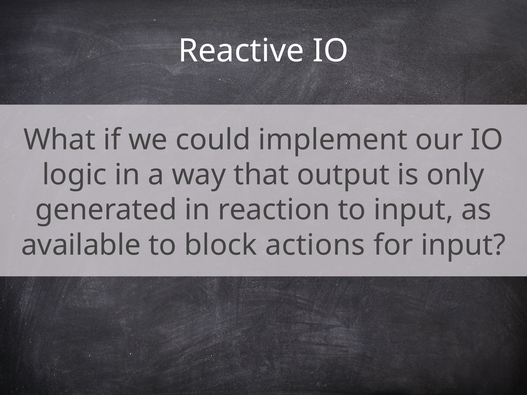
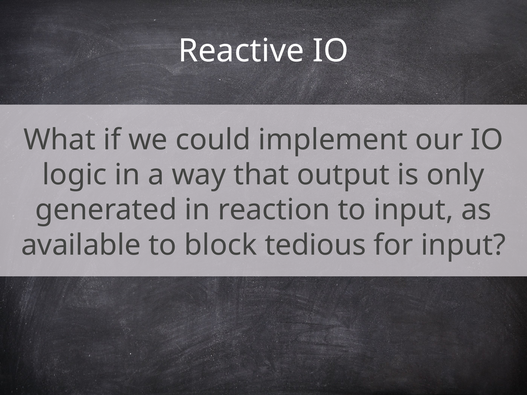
actions: actions -> tedious (315, 245)
